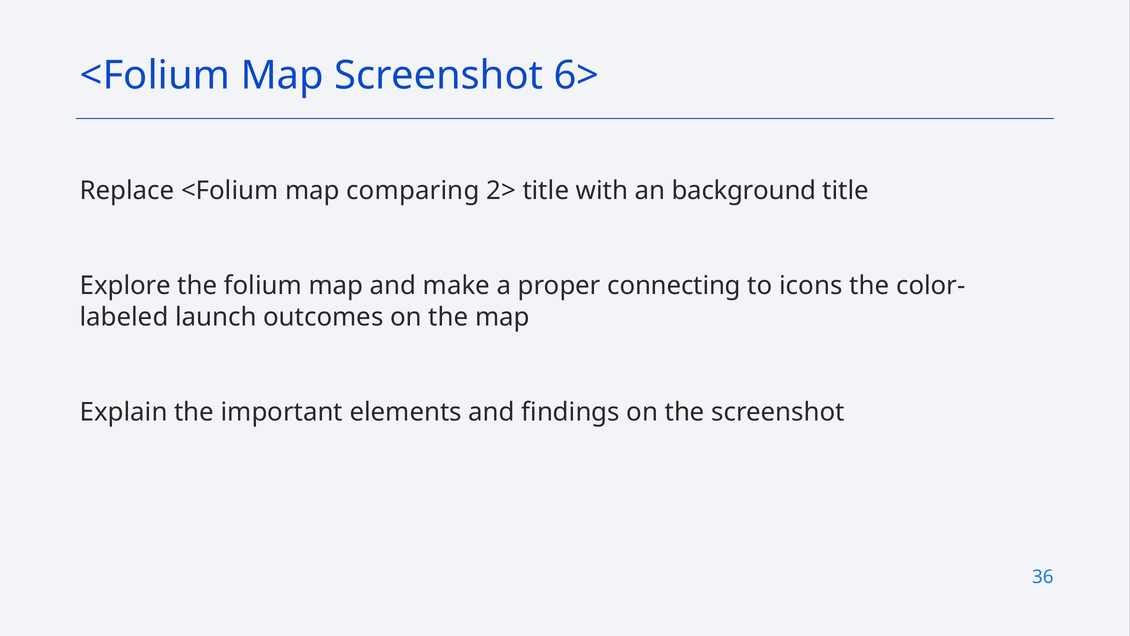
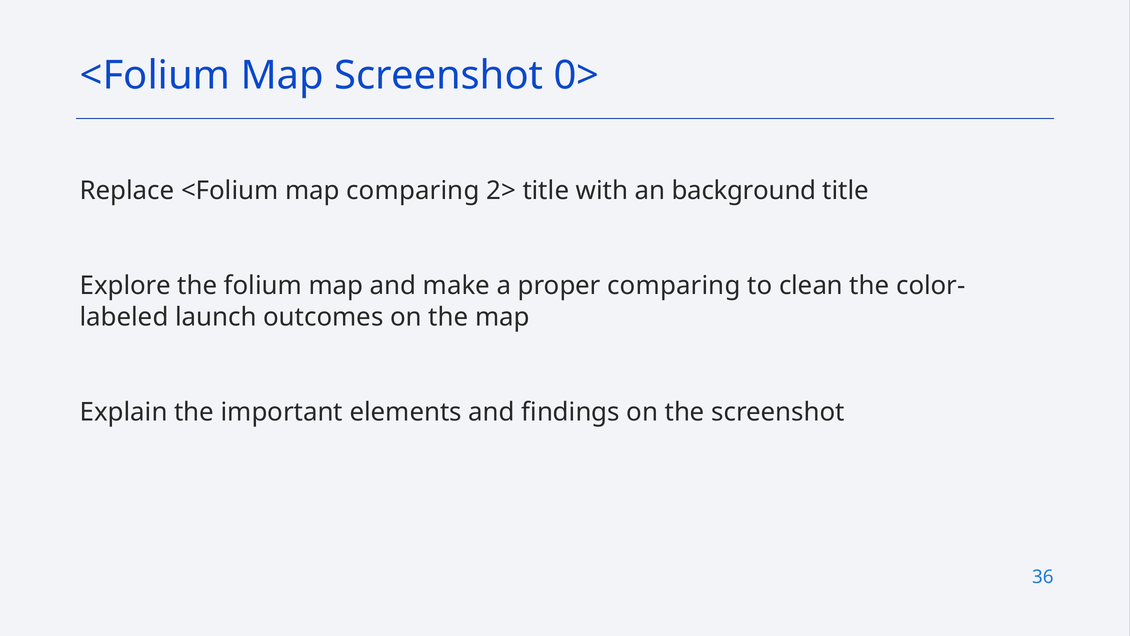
6>: 6> -> 0> (576, 75)
proper connecting: connecting -> comparing (674, 286)
icons: icons -> clean (811, 286)
